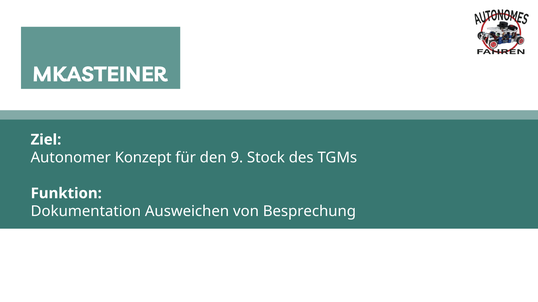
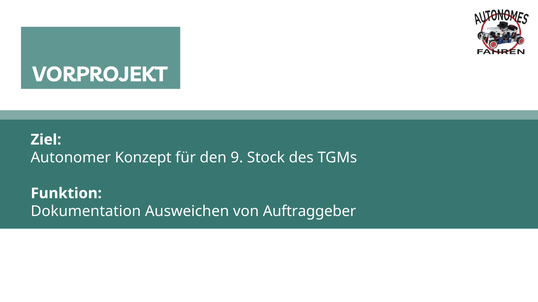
MKASTEINER: MKASTEINER -> VORPROJEKT (100, 75)
Besprechung: Besprechung -> Auftraggeber (309, 212)
